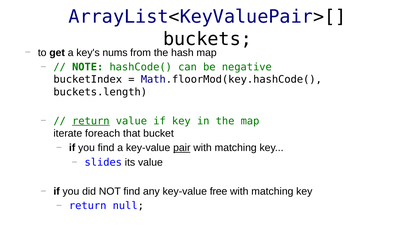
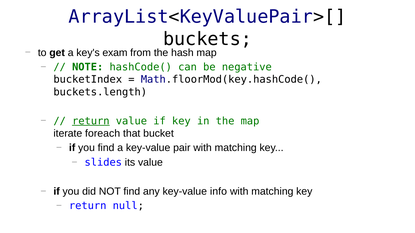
nums: nums -> exam (115, 53)
pair underline: present -> none (182, 148)
free: free -> info (218, 192)
